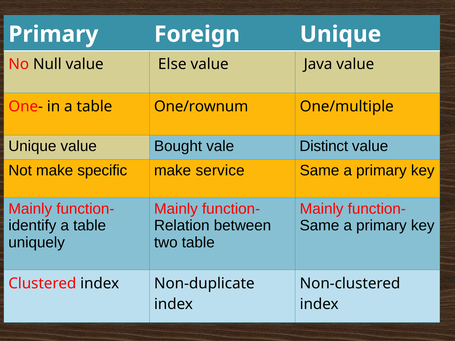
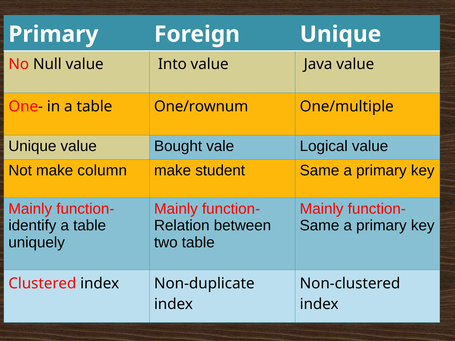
Else: Else -> Into (172, 64)
Distinct: Distinct -> Logical (324, 146)
specific: specific -> column (102, 170)
service: service -> student (220, 170)
